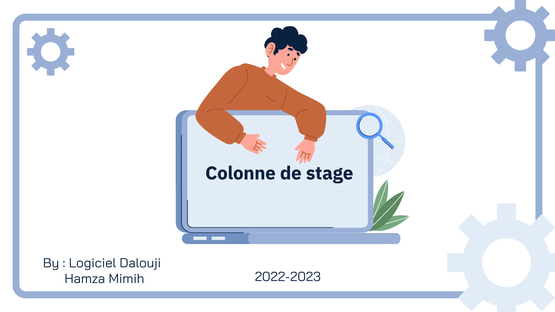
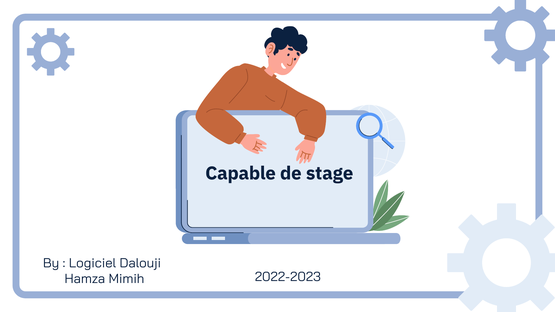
Colonne: Colonne -> Capable (241, 173)
